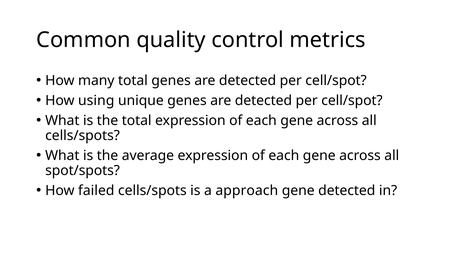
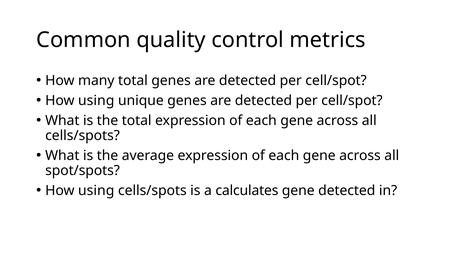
failed: failed -> using (96, 190)
approach: approach -> calculates (247, 190)
